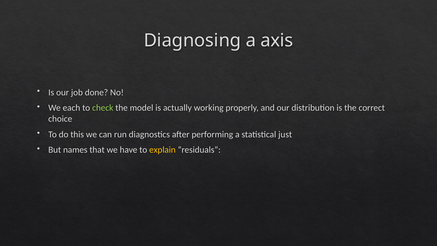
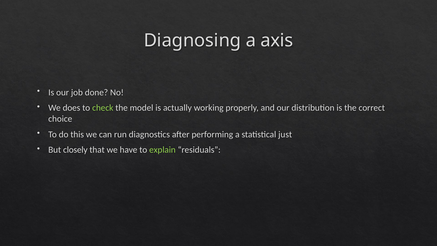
each: each -> does (71, 108)
names: names -> closely (75, 150)
explain colour: yellow -> light green (162, 150)
